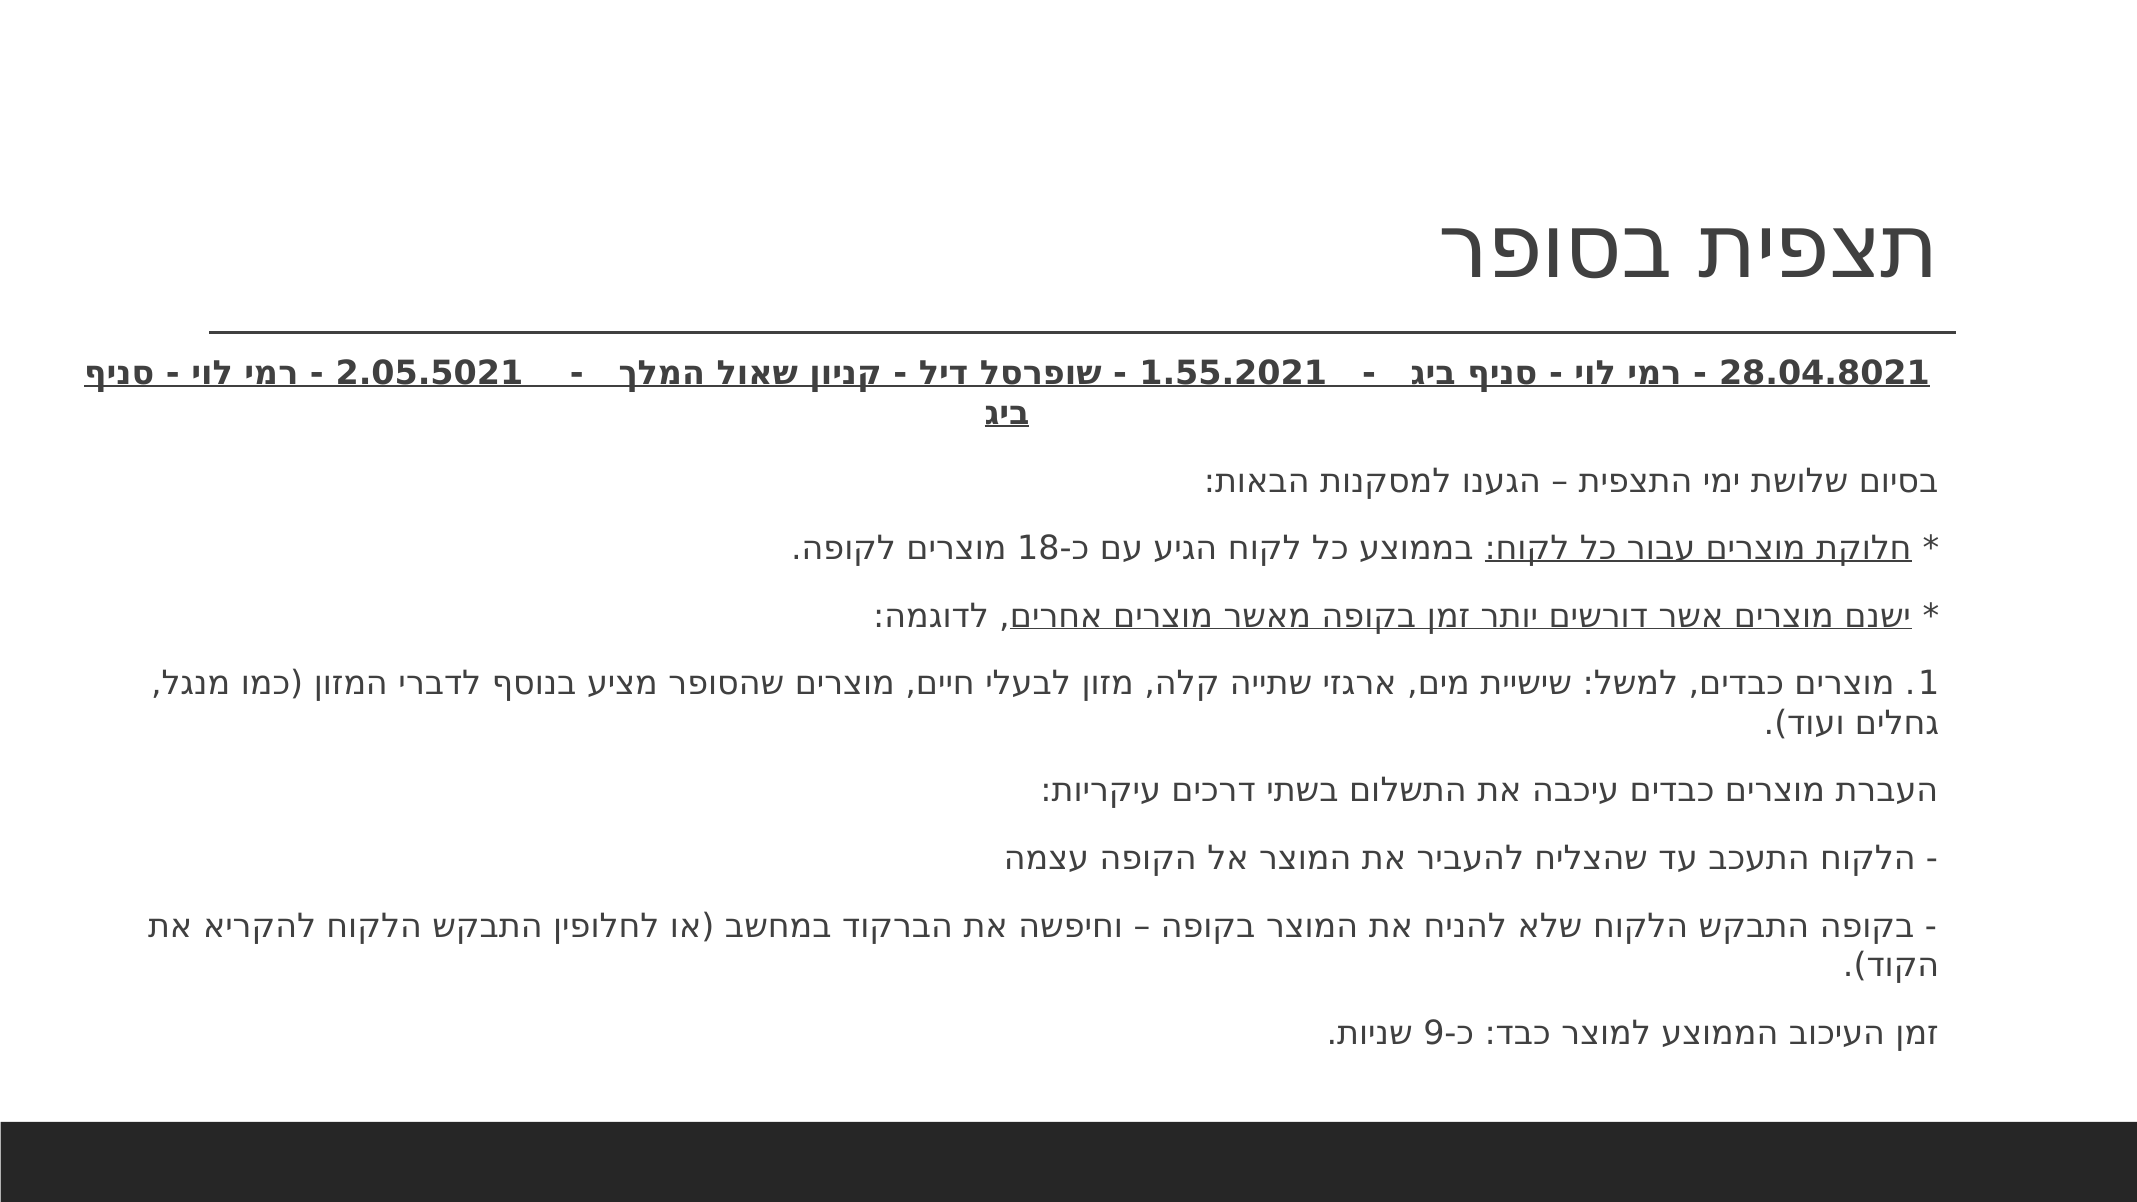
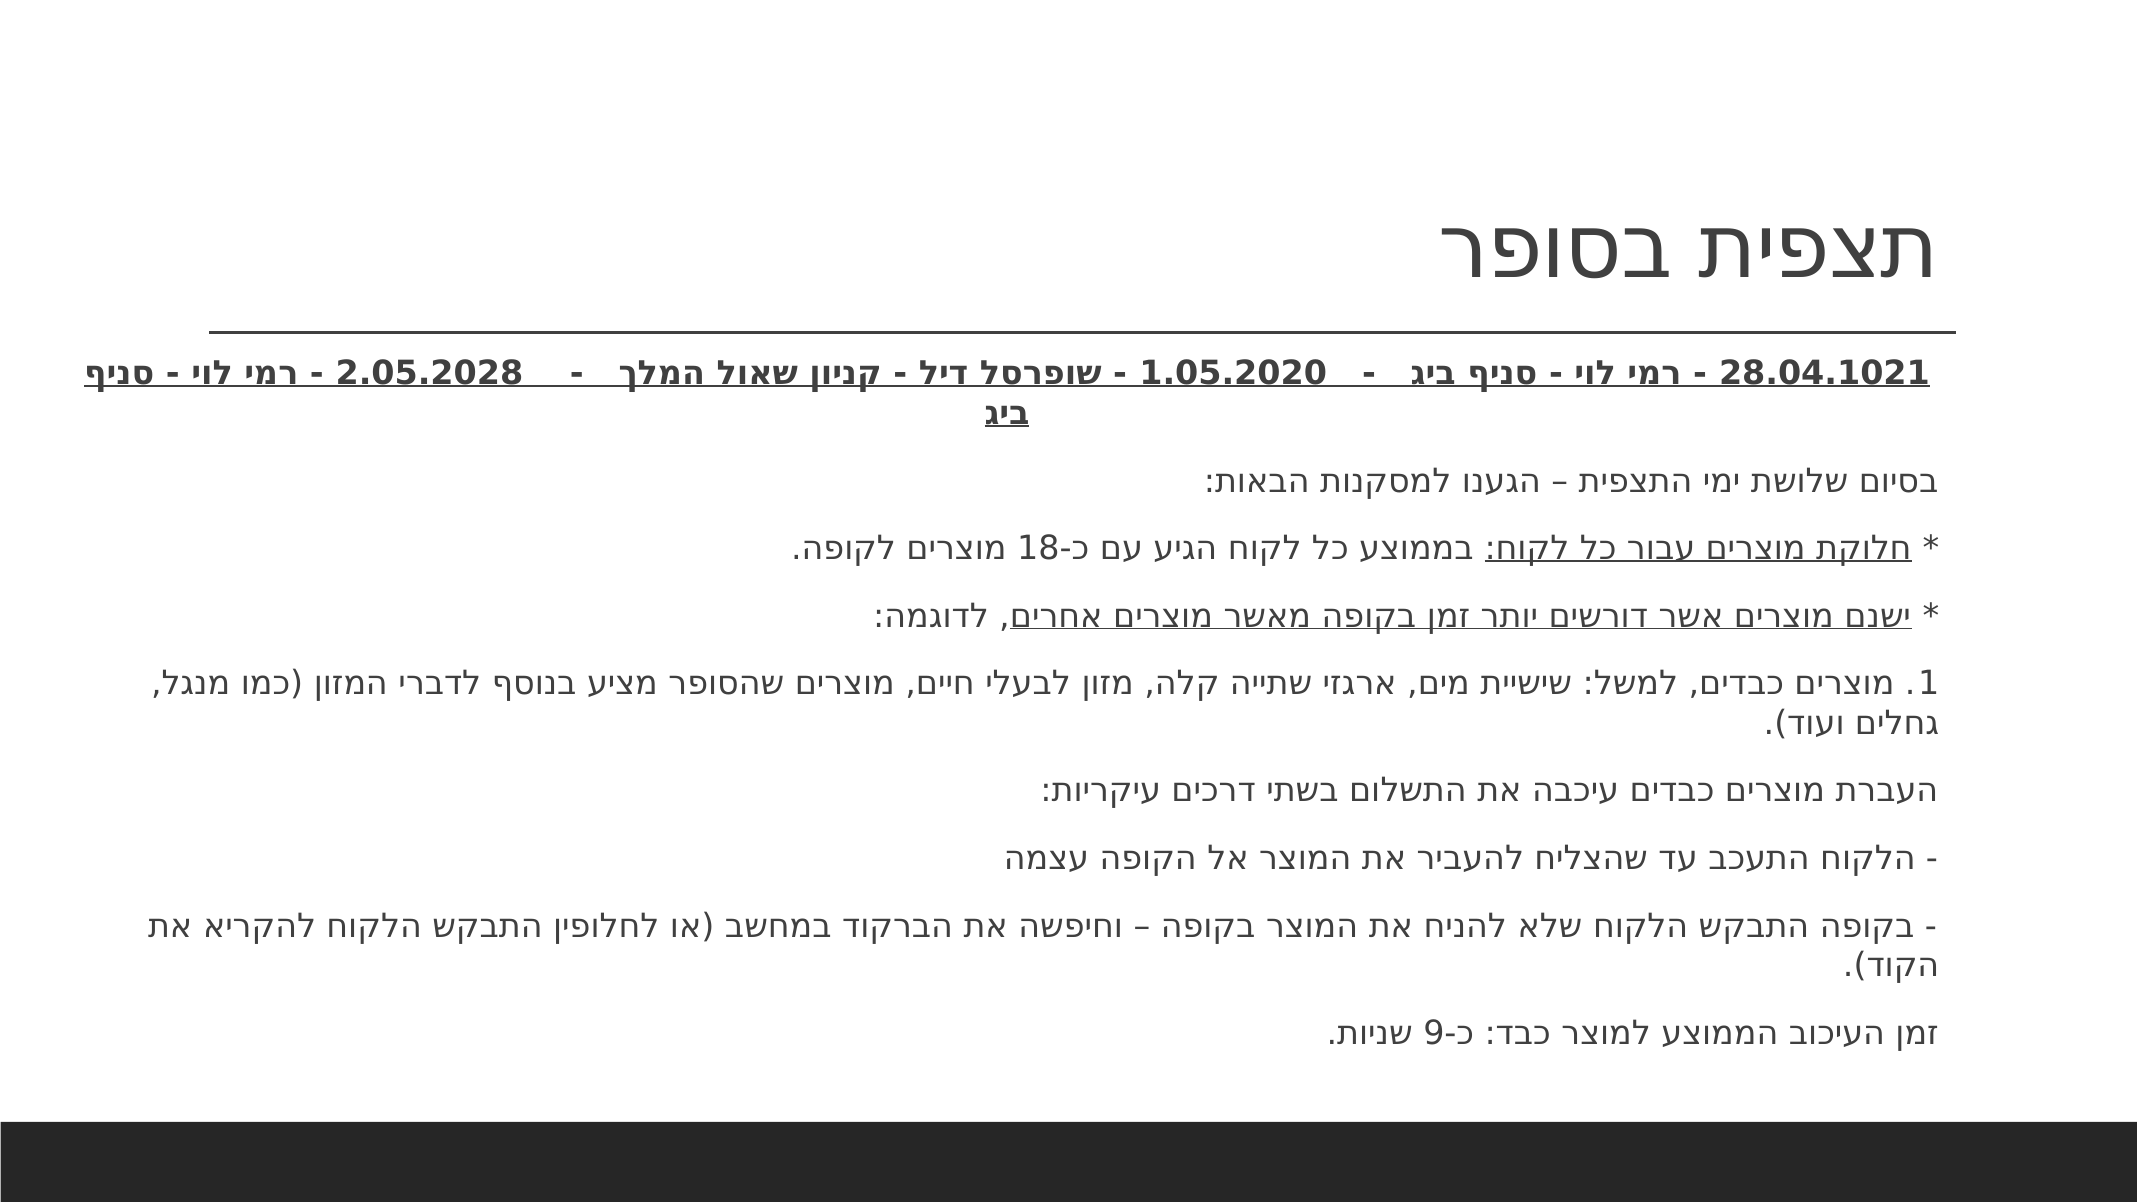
2.05.5021: 2.05.5021 -> 2.05.2028 (429, 374)
1.55.2021: 1.55.2021 -> 1.05.2020 (1233, 374)
28.04.8021: 28.04.8021 -> 28.04.1021 (1824, 374)
